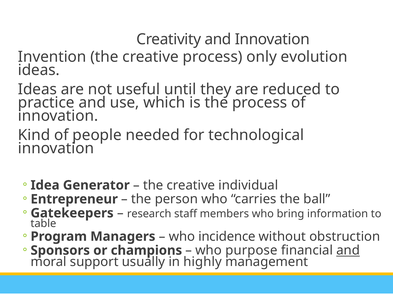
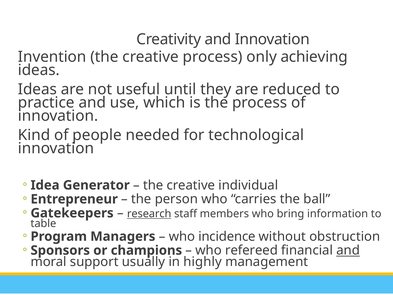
evolution: evolution -> achieving (314, 57)
research underline: none -> present (149, 214)
purpose: purpose -> refereed (251, 250)
